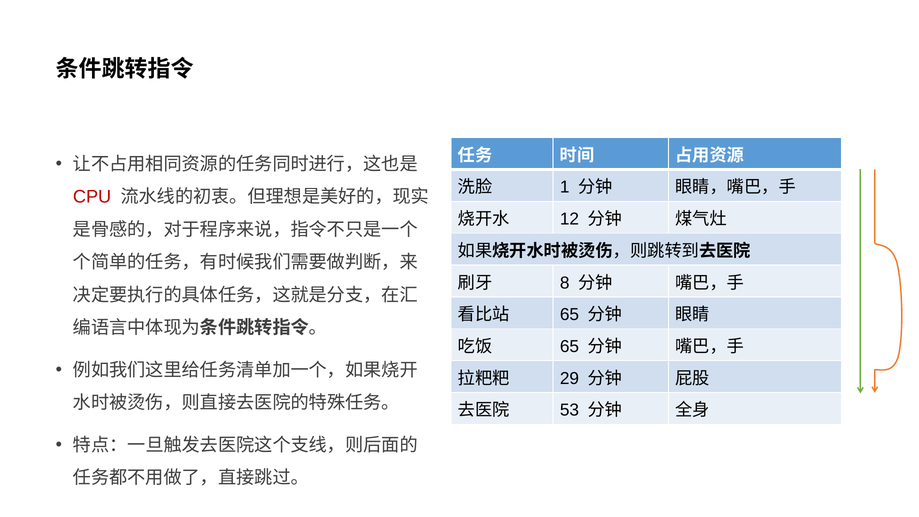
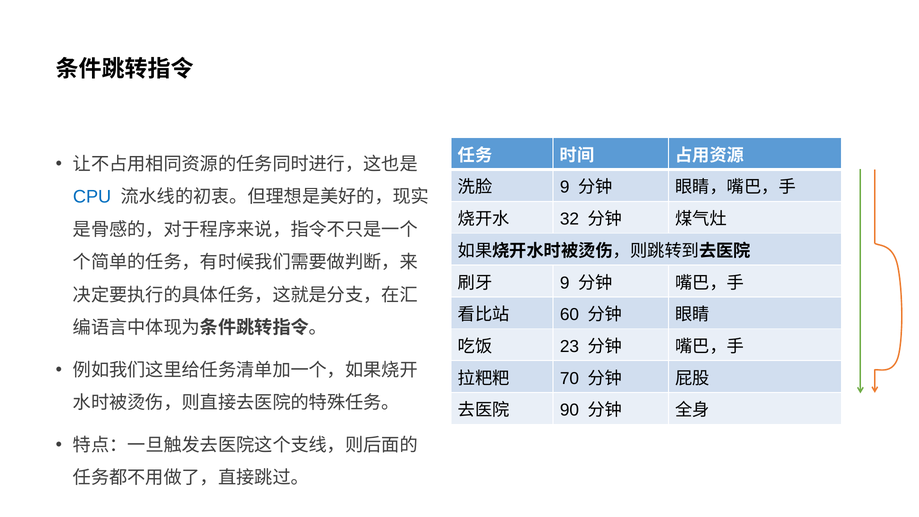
1: 1 -> 9 (565, 187)
CPU colour: red -> blue (92, 197)
12: 12 -> 32 (570, 219)
8: 8 -> 9 (565, 283)
65: 65 -> 60 (570, 315)
65: 65 -> 23 (570, 347)
29: 29 -> 70 (570, 378)
53: 53 -> 90 (570, 410)
